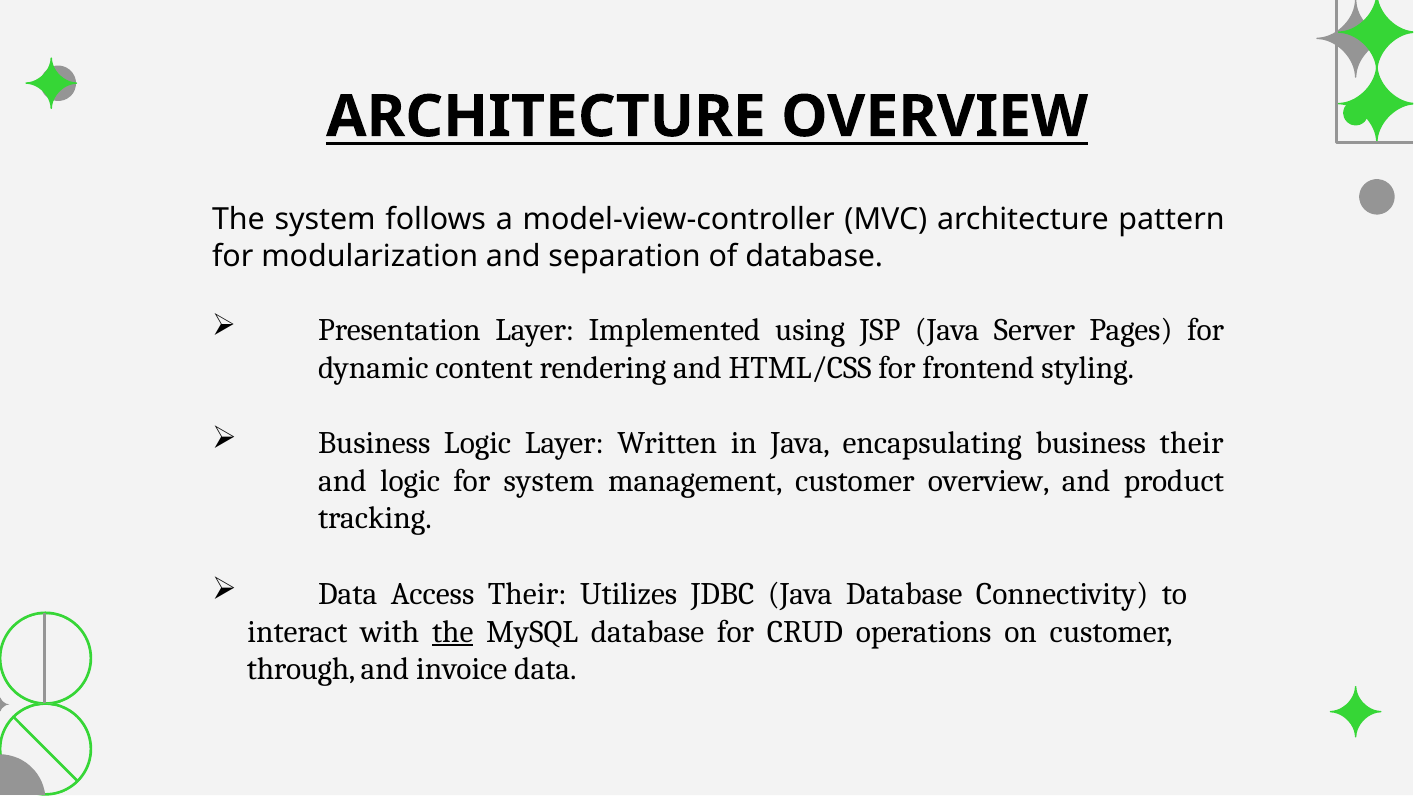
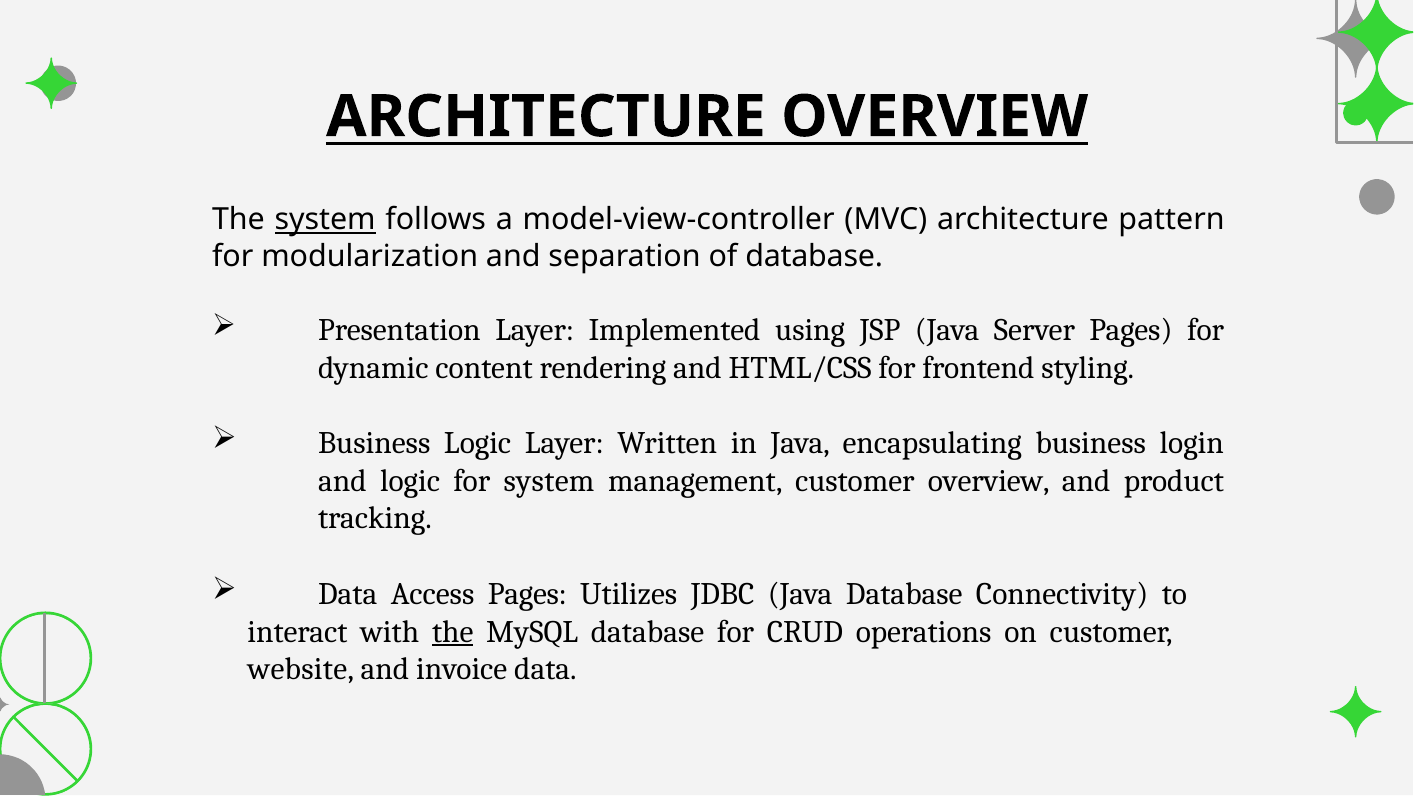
system underline: none -> present (325, 220)
business their: their -> login (1192, 443)
Access Their: Their -> Pages (527, 594)
through: through -> website (301, 669)
